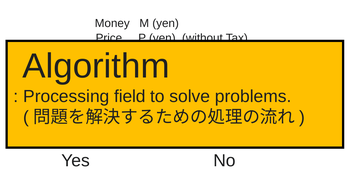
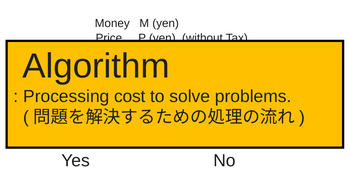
field: field -> cost (130, 96)
